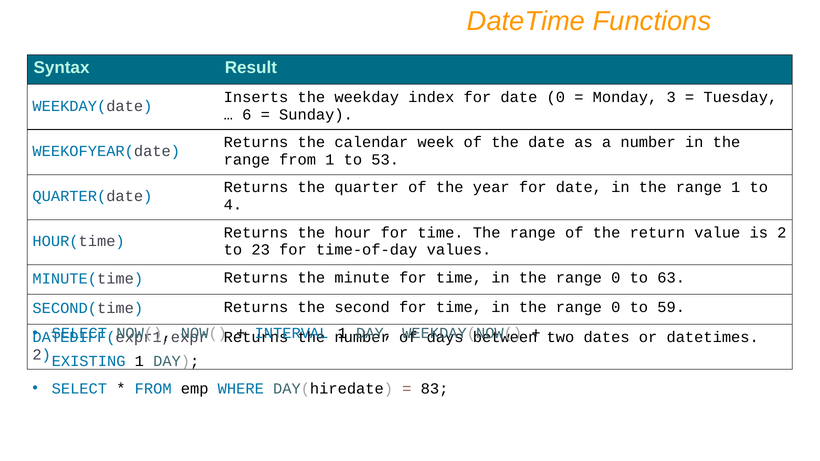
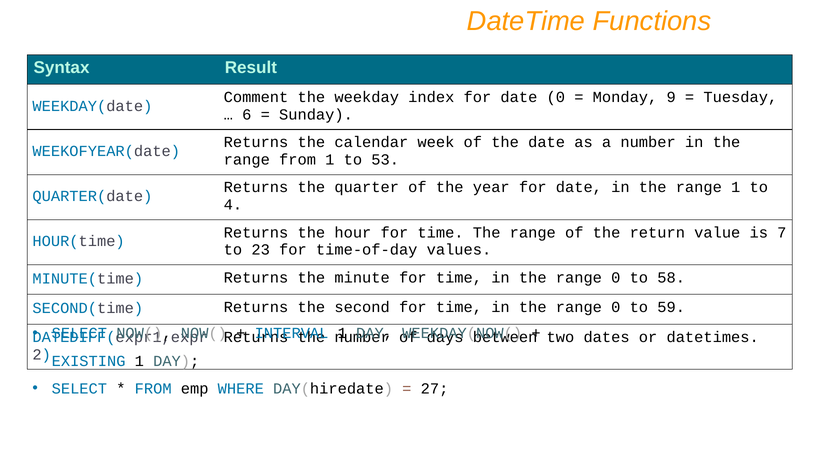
Inserts: Inserts -> Comment (256, 97)
3: 3 -> 9 (671, 97)
is 2: 2 -> 7 (782, 233)
63: 63 -> 58 (671, 278)
83: 83 -> 27 (435, 389)
